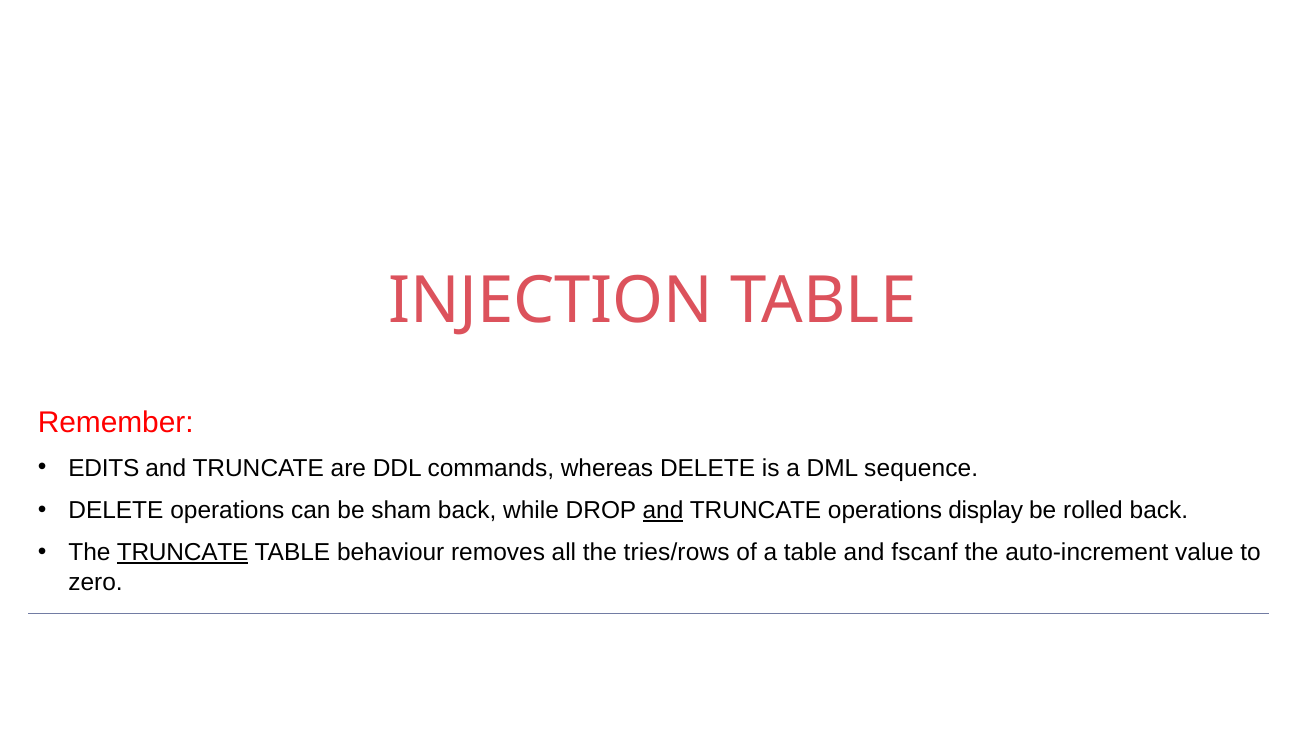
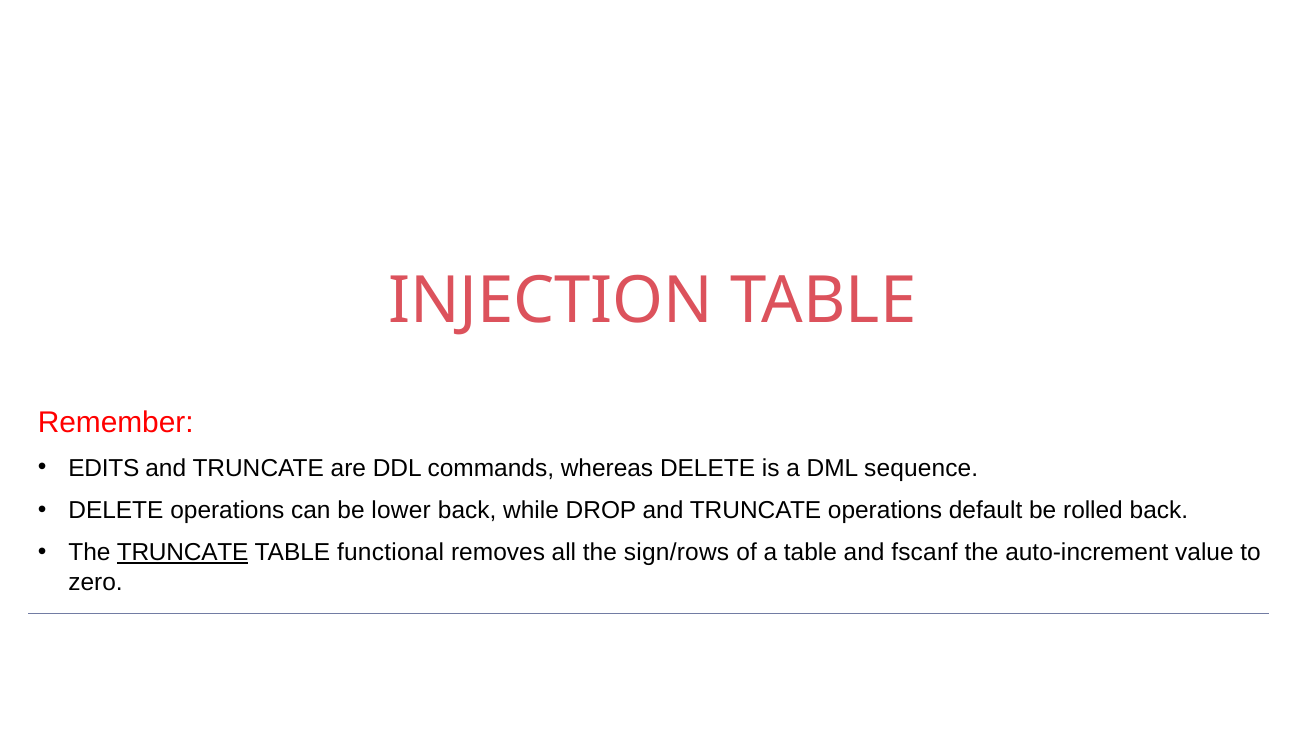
sham: sham -> lower (401, 510)
and underline: present -> none (663, 510)
display: display -> default (986, 510)
behaviour: behaviour -> functional (391, 553)
tries/rows: tries/rows -> sign/rows (677, 553)
